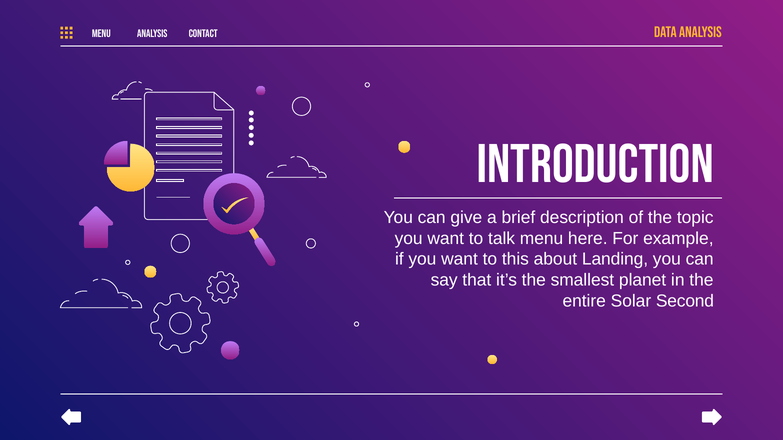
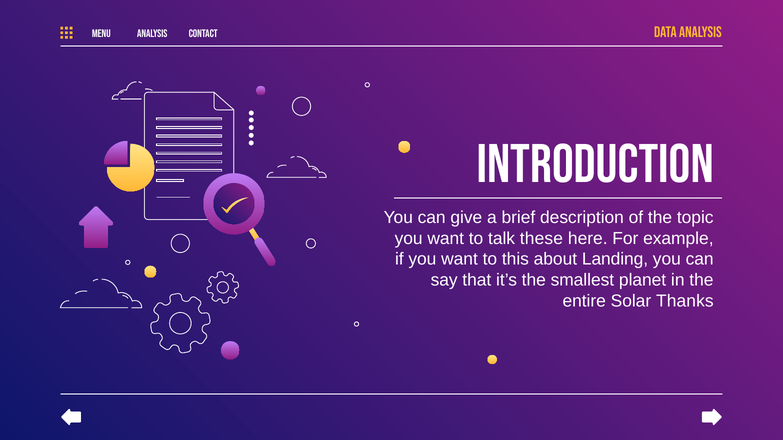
talk menu: menu -> these (541, 239)
Second: Second -> Thanks (685, 301)
